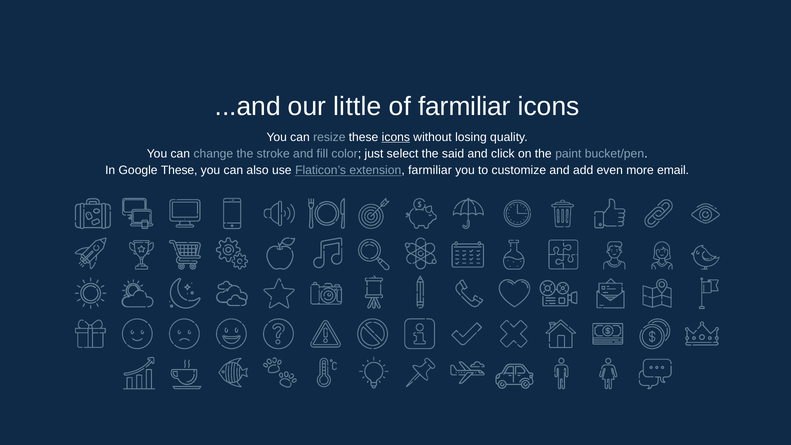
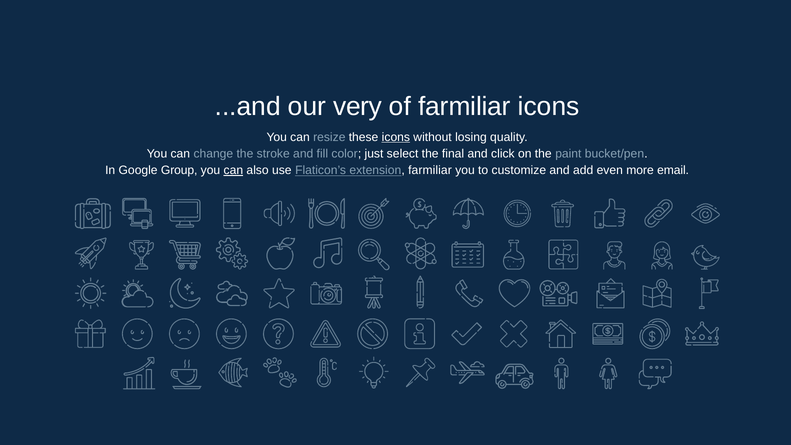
little: little -> very (358, 106)
said: said -> final (453, 154)
Google These: These -> Group (179, 170)
can underline: none -> present (233, 170)
